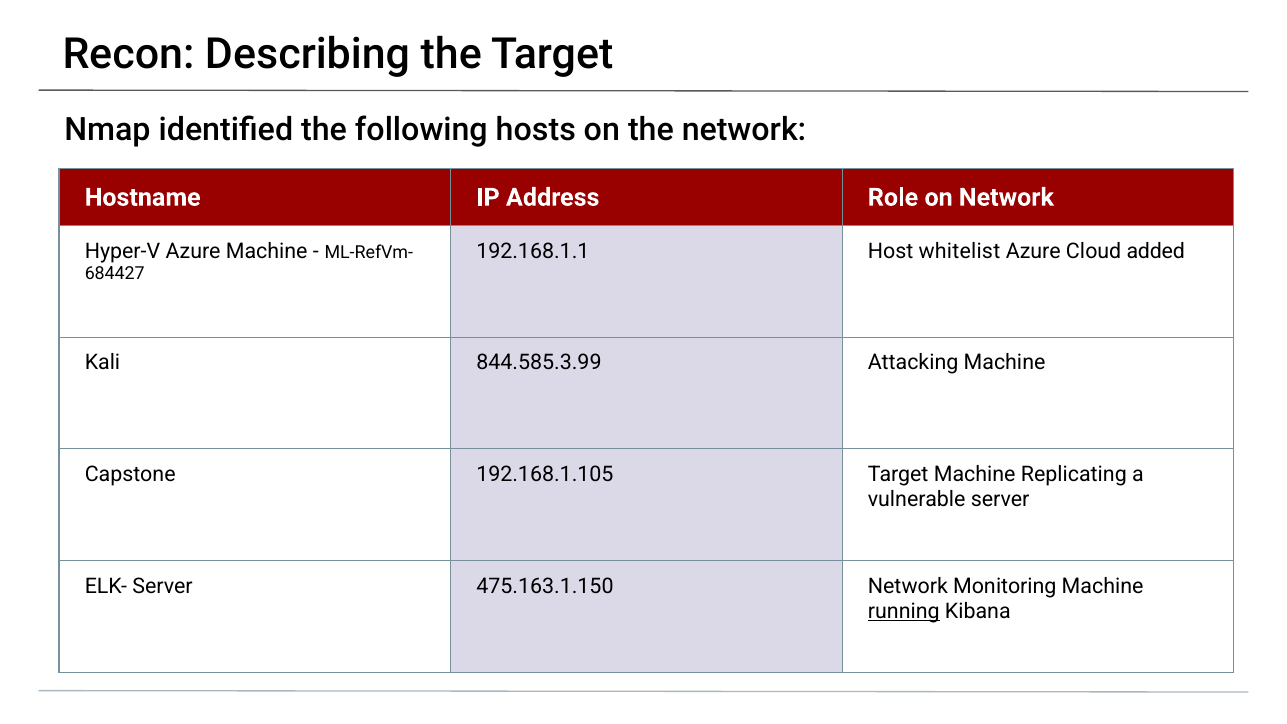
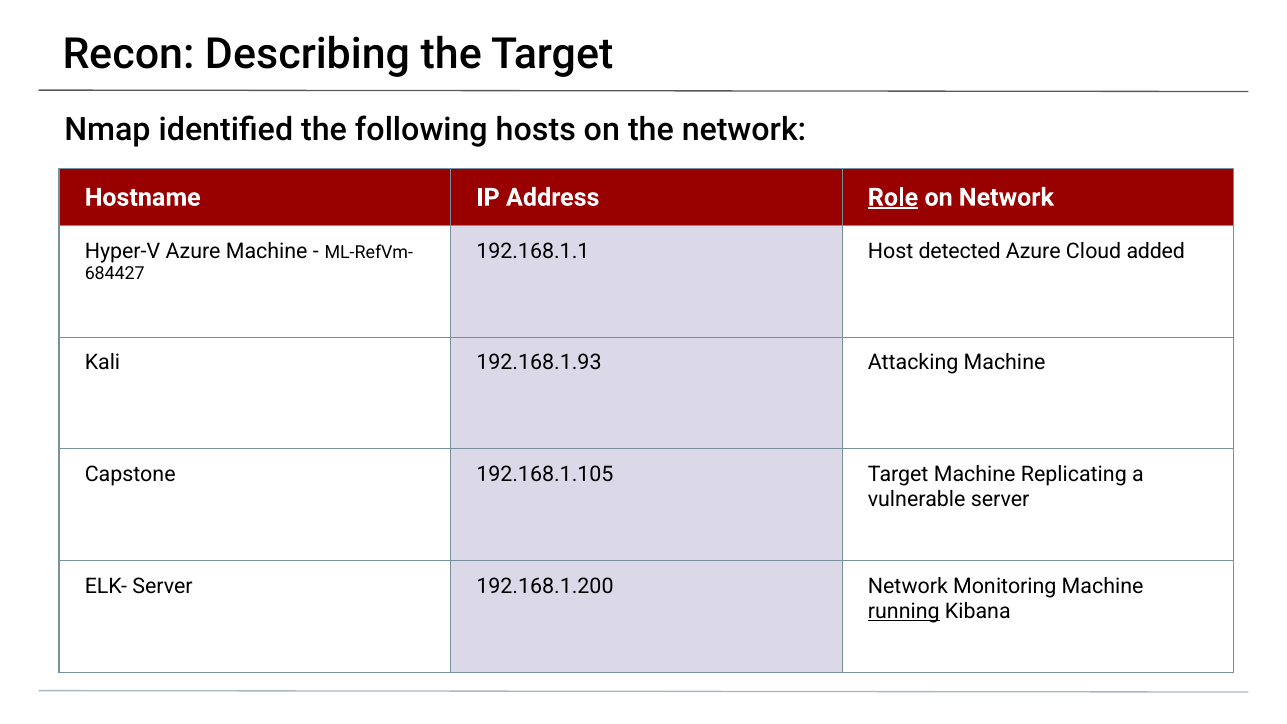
Role underline: none -> present (893, 197)
whitelist: whitelist -> detected (960, 251)
844.585.3.99: 844.585.3.99 -> 192.168.1.93 (539, 363)
475.163.1.150: 475.163.1.150 -> 192.168.1.200 (545, 586)
